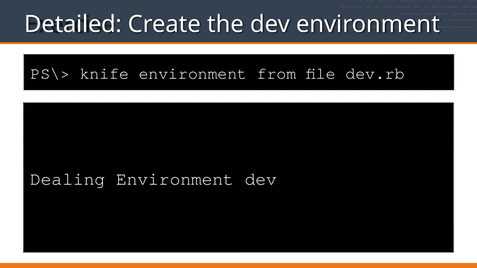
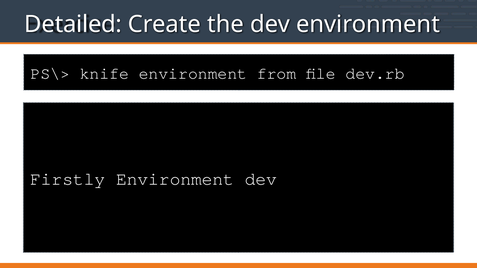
Dealing: Dealing -> Firstly (68, 179)
